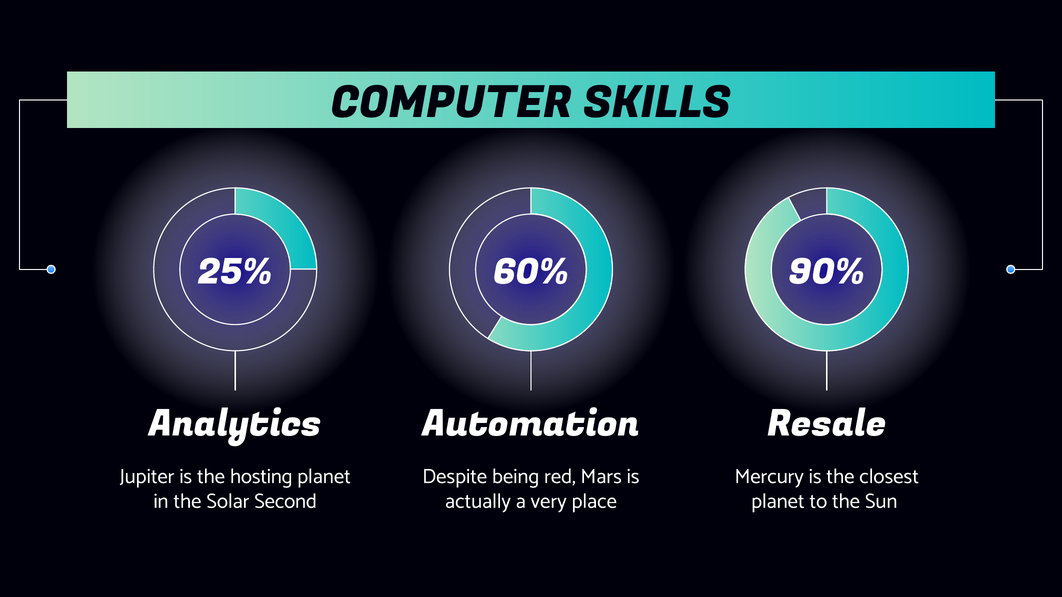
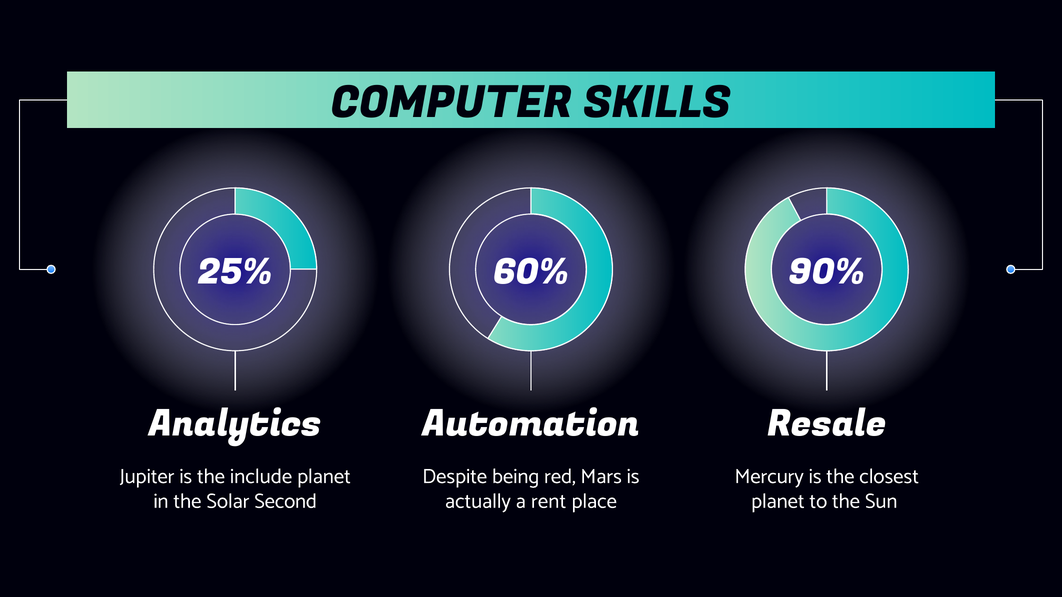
hosting: hosting -> include (261, 477)
very: very -> rent (549, 501)
